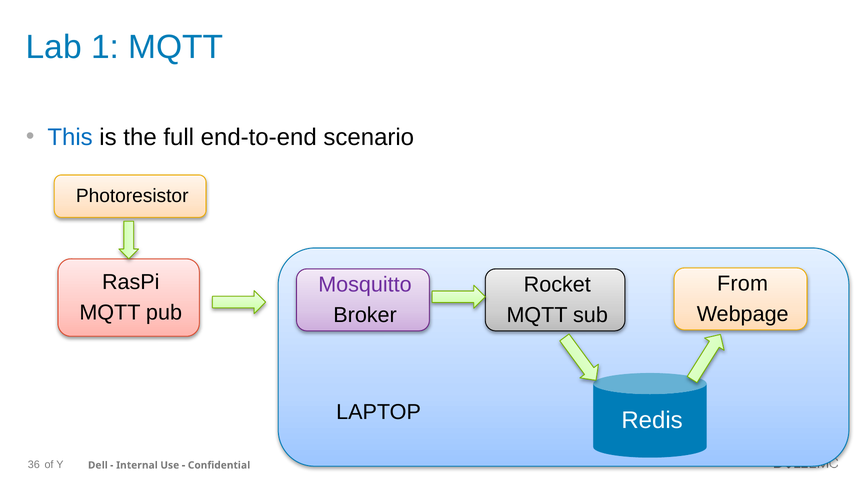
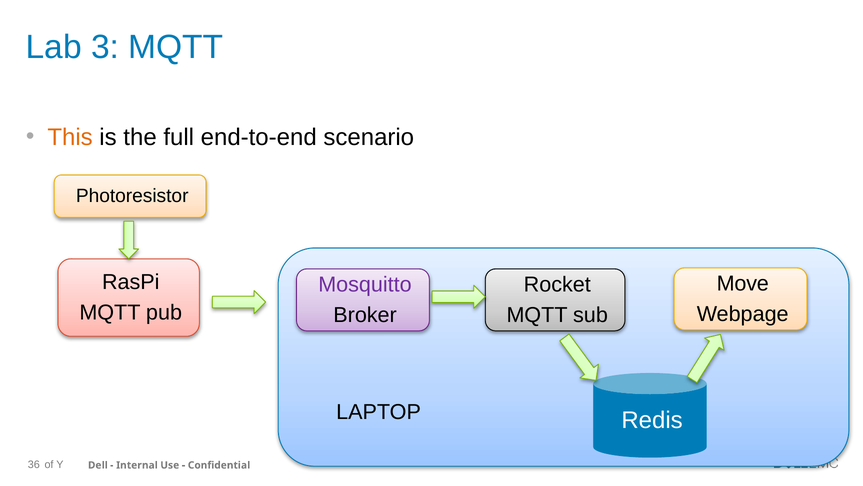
1: 1 -> 3 (105, 47)
This colour: blue -> orange (70, 137)
From: From -> Move (743, 283)
